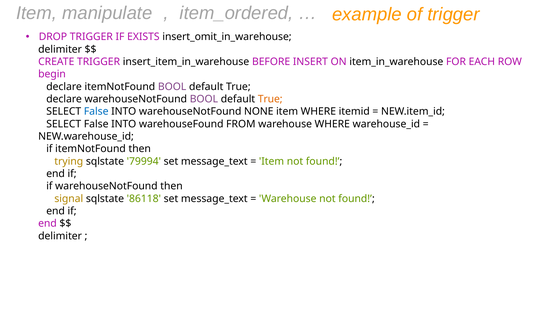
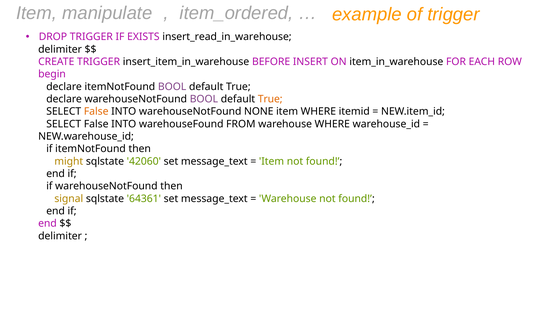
insert_omit_in_warehouse: insert_omit_in_warehouse -> insert_read_in_warehouse (227, 37)
False colour: blue -> orange (96, 112)
trying: trying -> might (69, 161)
79994: 79994 -> 42060 (144, 161)
86118: 86118 -> 64361 (144, 199)
